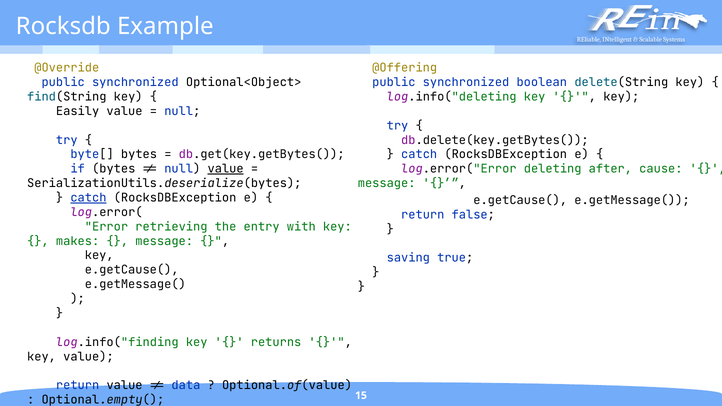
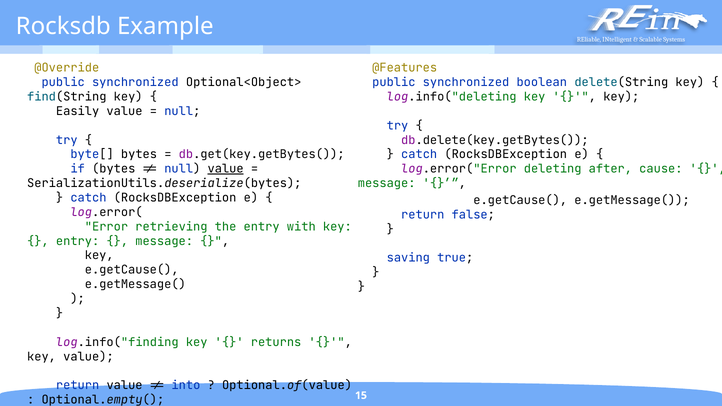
@Offering: @Offering -> @Features (405, 68)
catch underline: present -> none (88, 198)
makes: makes -> entry (78, 241)
data: data -> into (186, 386)
